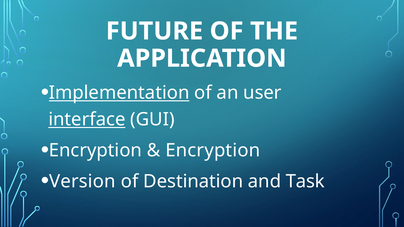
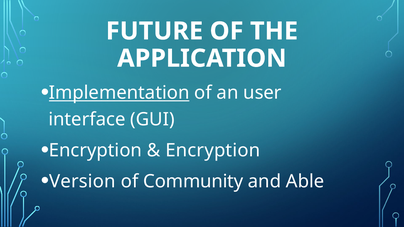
interface underline: present -> none (87, 120)
Destination: Destination -> Community (193, 181)
Task: Task -> Able (305, 181)
